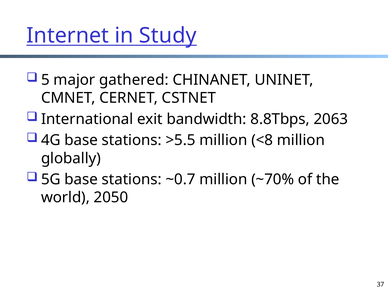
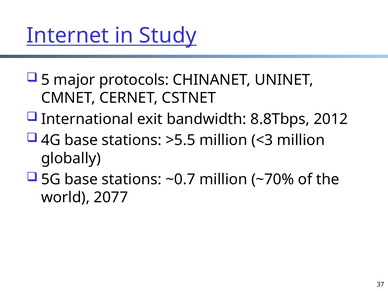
gathered: gathered -> protocols (134, 80)
2063: 2063 -> 2012 (331, 119)
<8: <8 -> <3 (262, 140)
2050: 2050 -> 2077 (111, 198)
